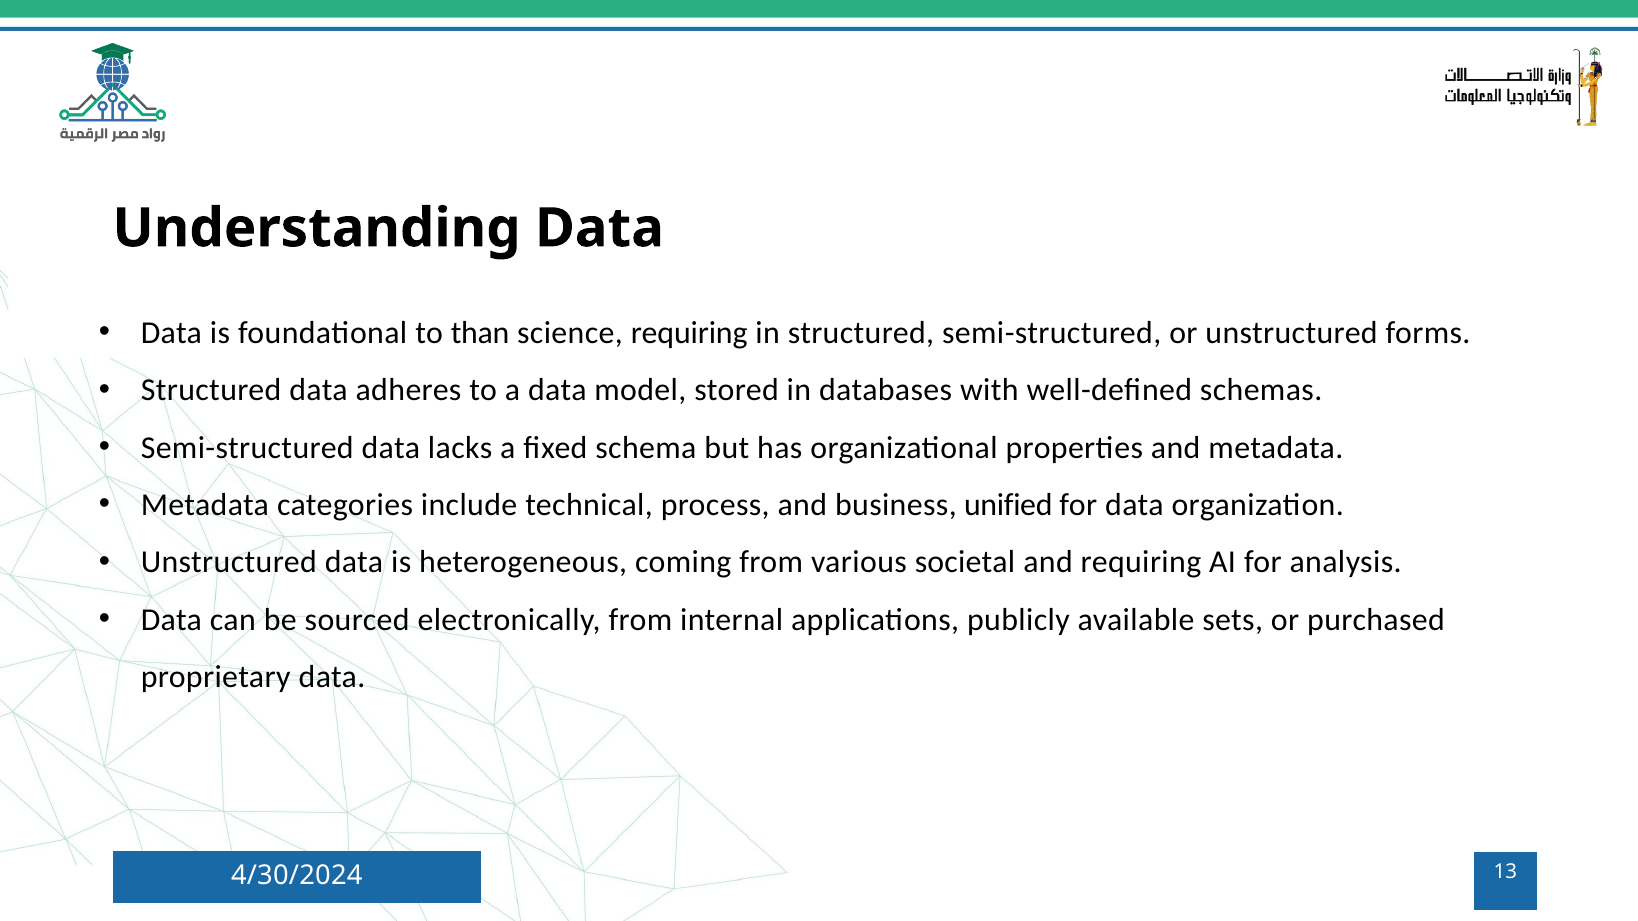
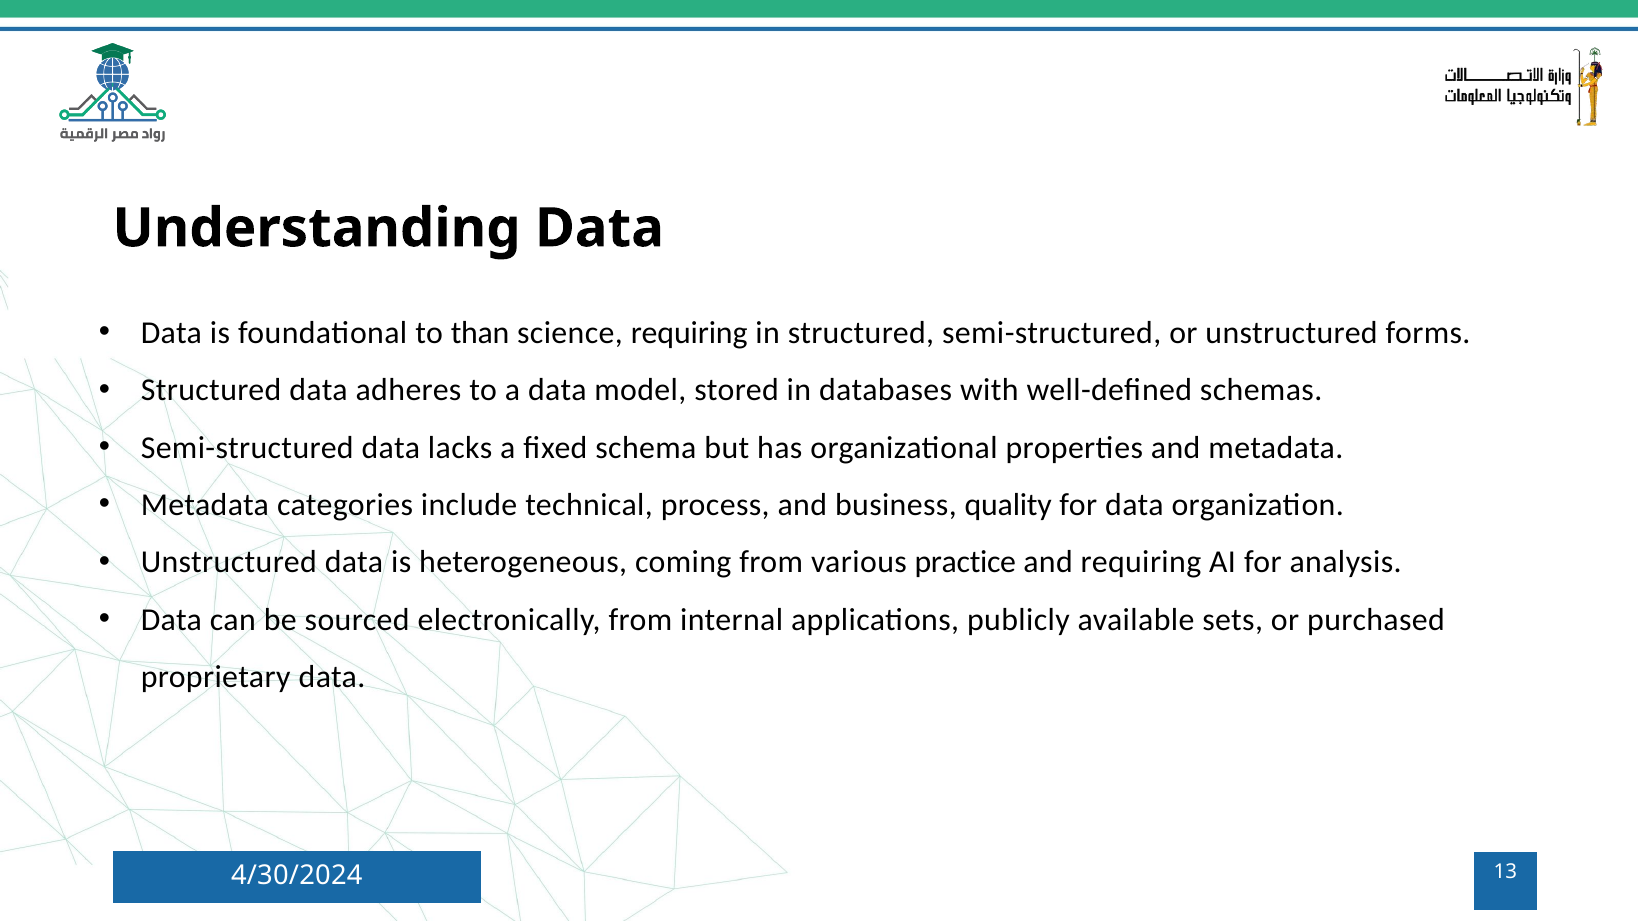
unified: unified -> quality (1008, 505)
societal: societal -> practice (965, 562)
